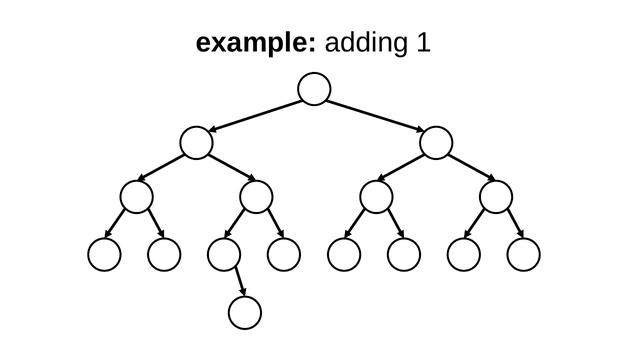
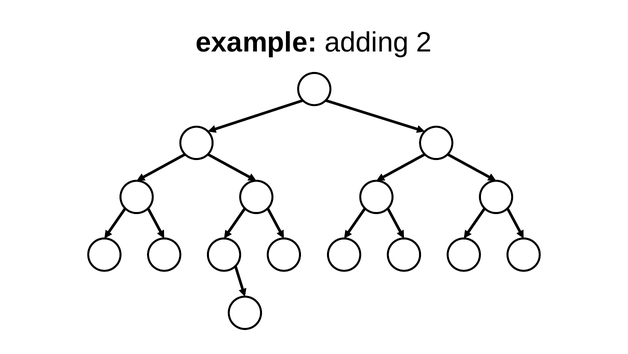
adding 1: 1 -> 2 (424, 42)
